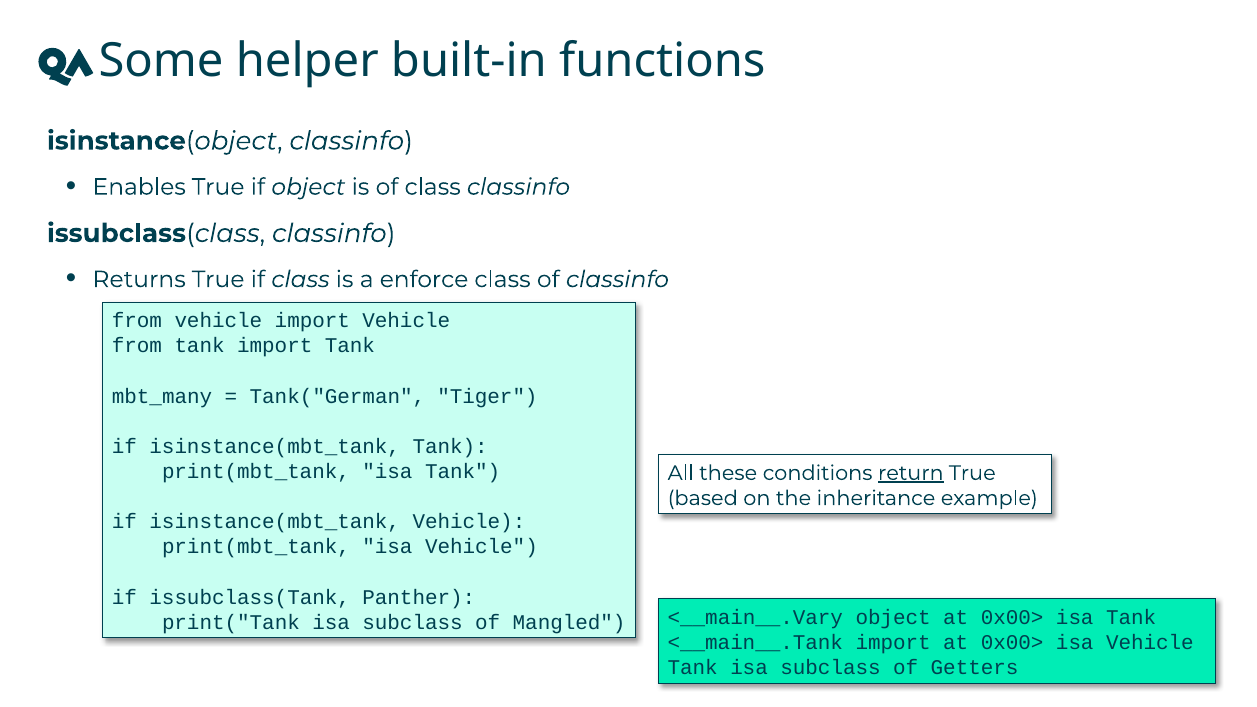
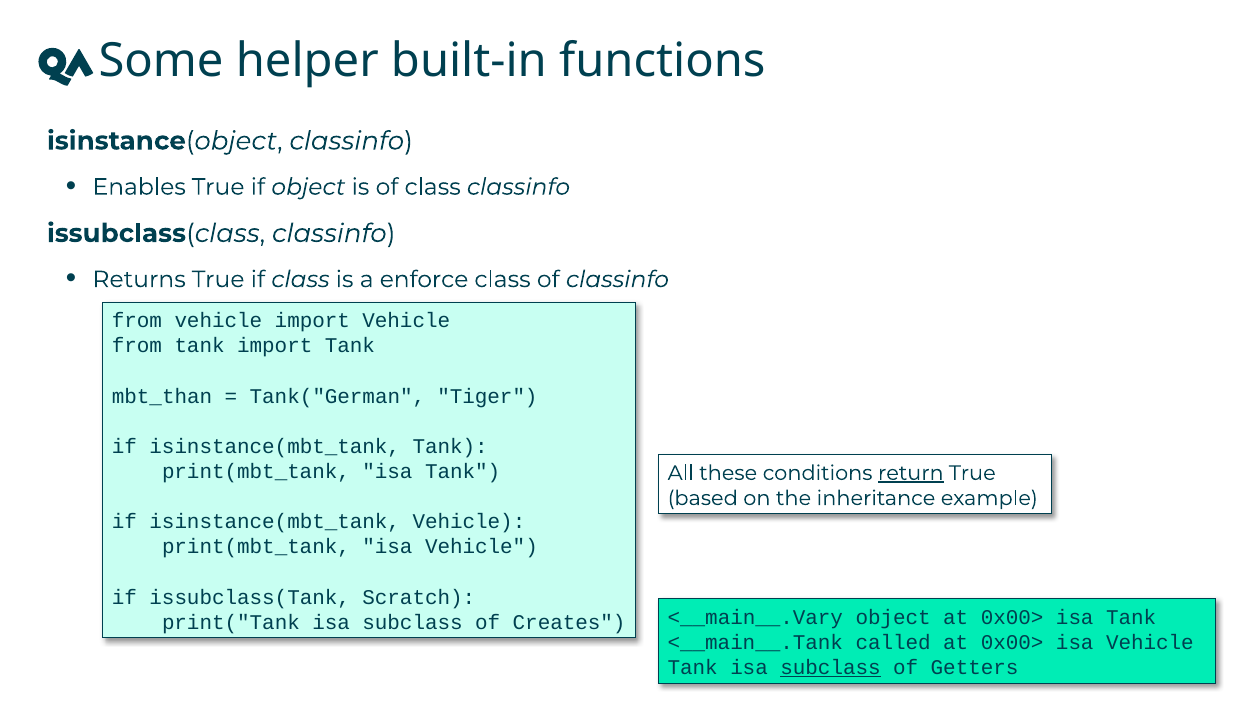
mbt_many: mbt_many -> mbt_than (162, 396)
Panther: Panther -> Scratch (419, 597)
Mangled: Mangled -> Creates (569, 622)
<__main__.Tank import: import -> called (893, 643)
subclass underline: none -> present (831, 668)
